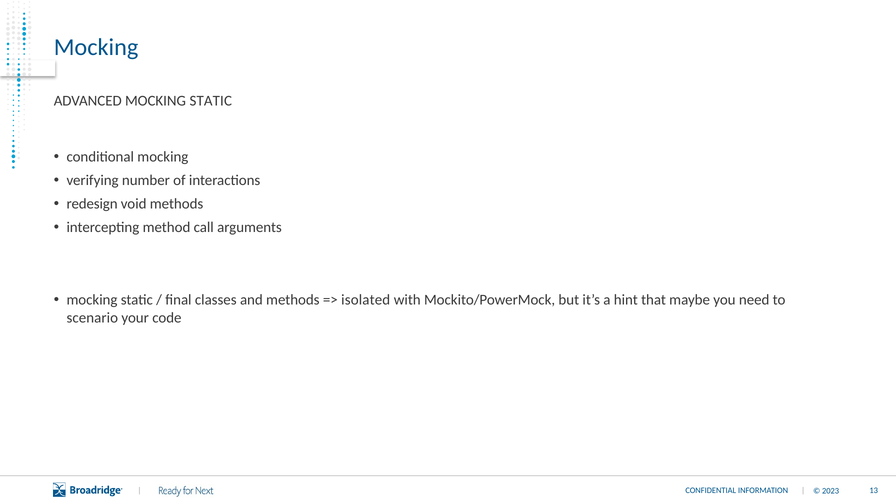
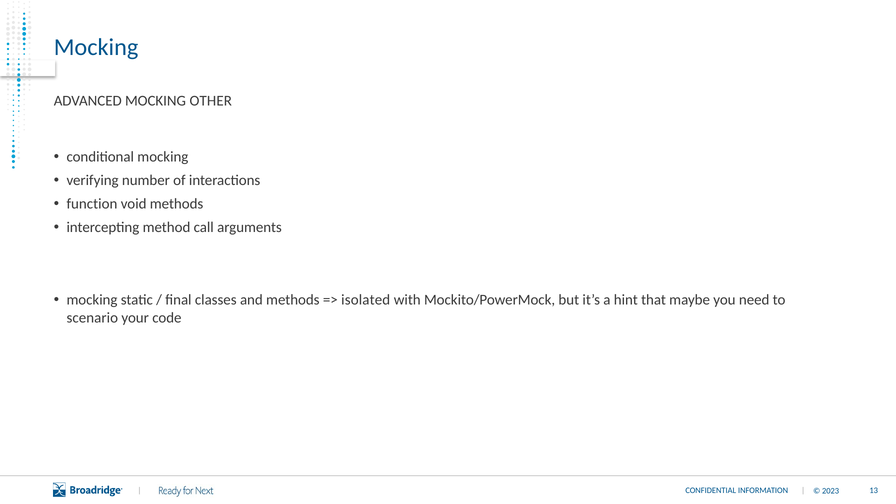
ADVANCED MOCKING STATIC: STATIC -> OTHER (211, 101)
redesign: redesign -> function (92, 204)
